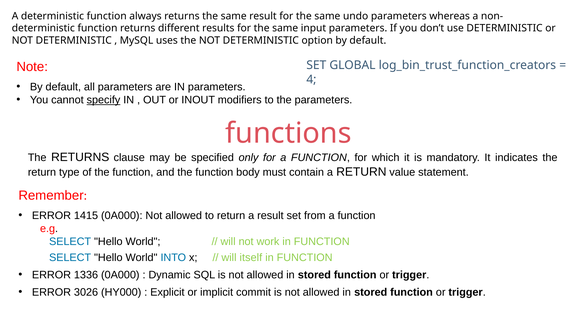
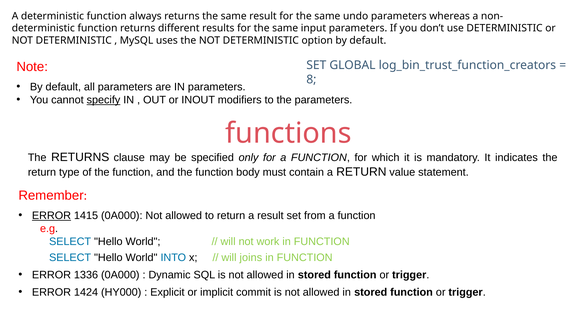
4: 4 -> 8 (311, 79)
ERROR underline: none -> present (51, 215)
itself: itself -> joins (251, 257)
3026: 3026 -> 1424 (86, 292)
